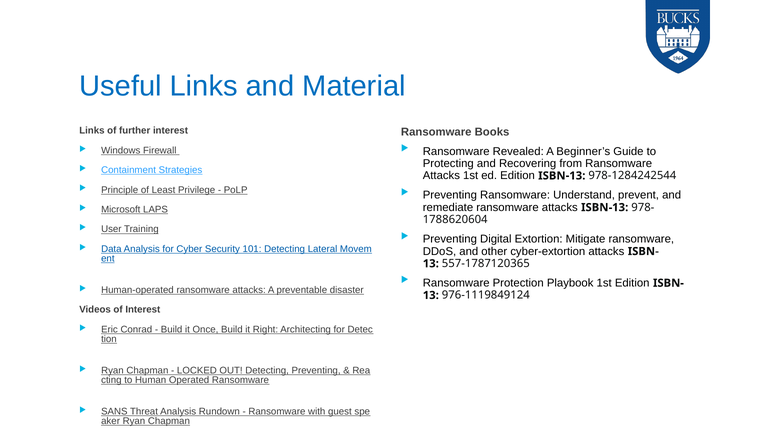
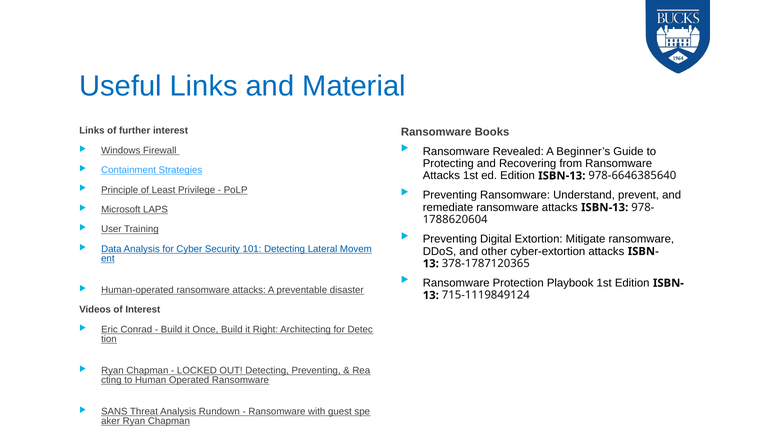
978-1284242544: 978-1284242544 -> 978-6646385640 (632, 176)
557-1787120365: 557-1787120365 -> 378-1787120365 (486, 264)
976-1119849124: 976-1119849124 -> 715-1119849124 (486, 296)
